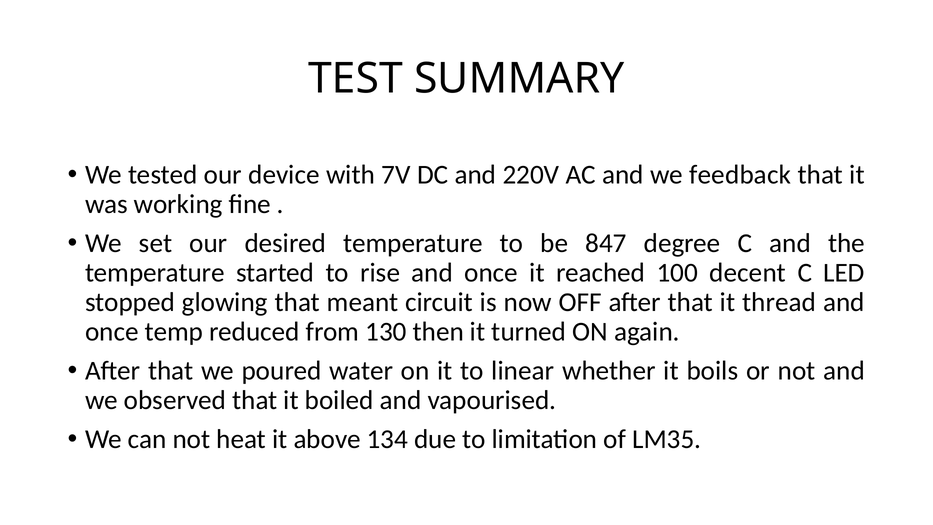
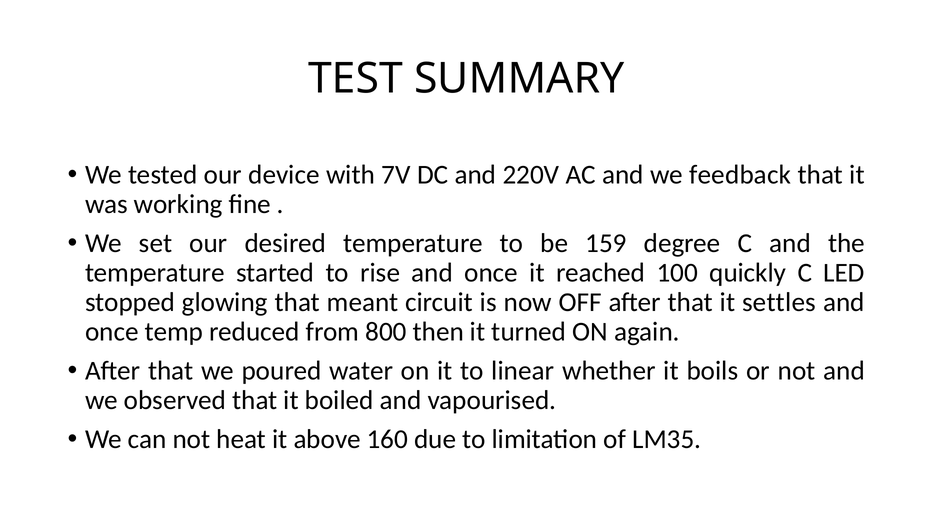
847: 847 -> 159 (606, 243)
decent: decent -> quickly (748, 273)
thread: thread -> settles (779, 302)
130: 130 -> 800 (386, 331)
134: 134 -> 160 (387, 439)
